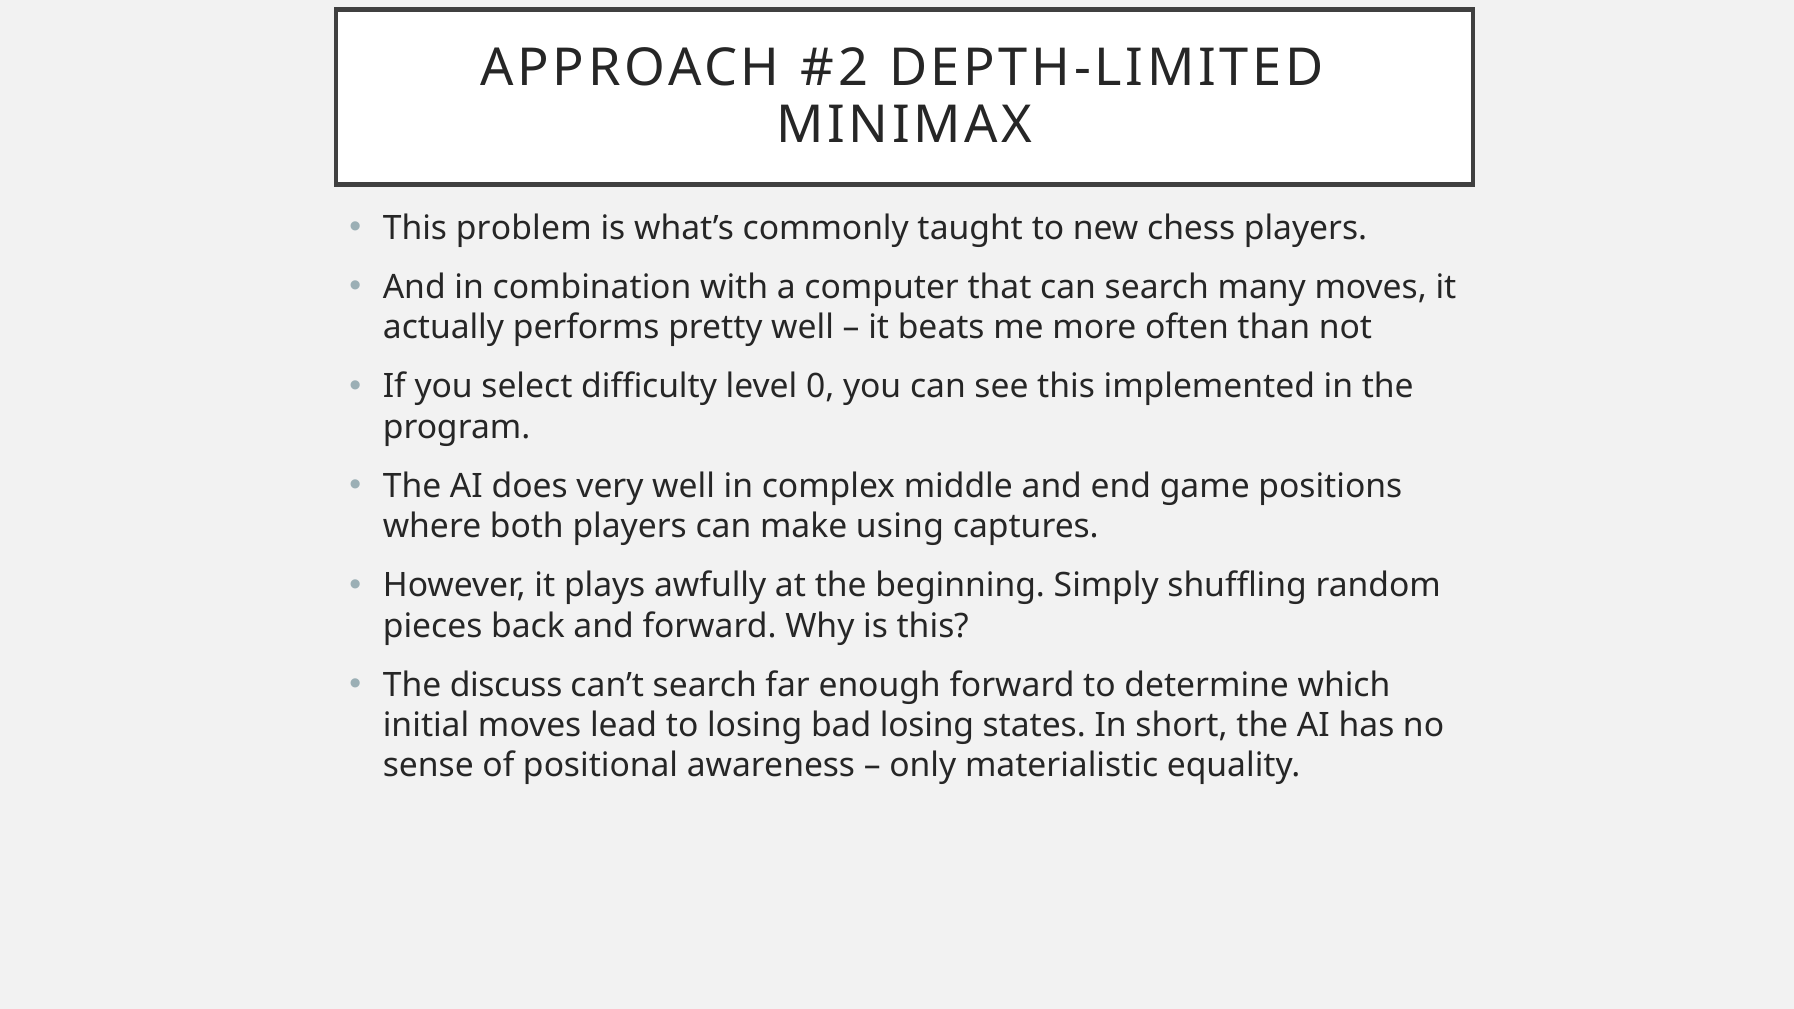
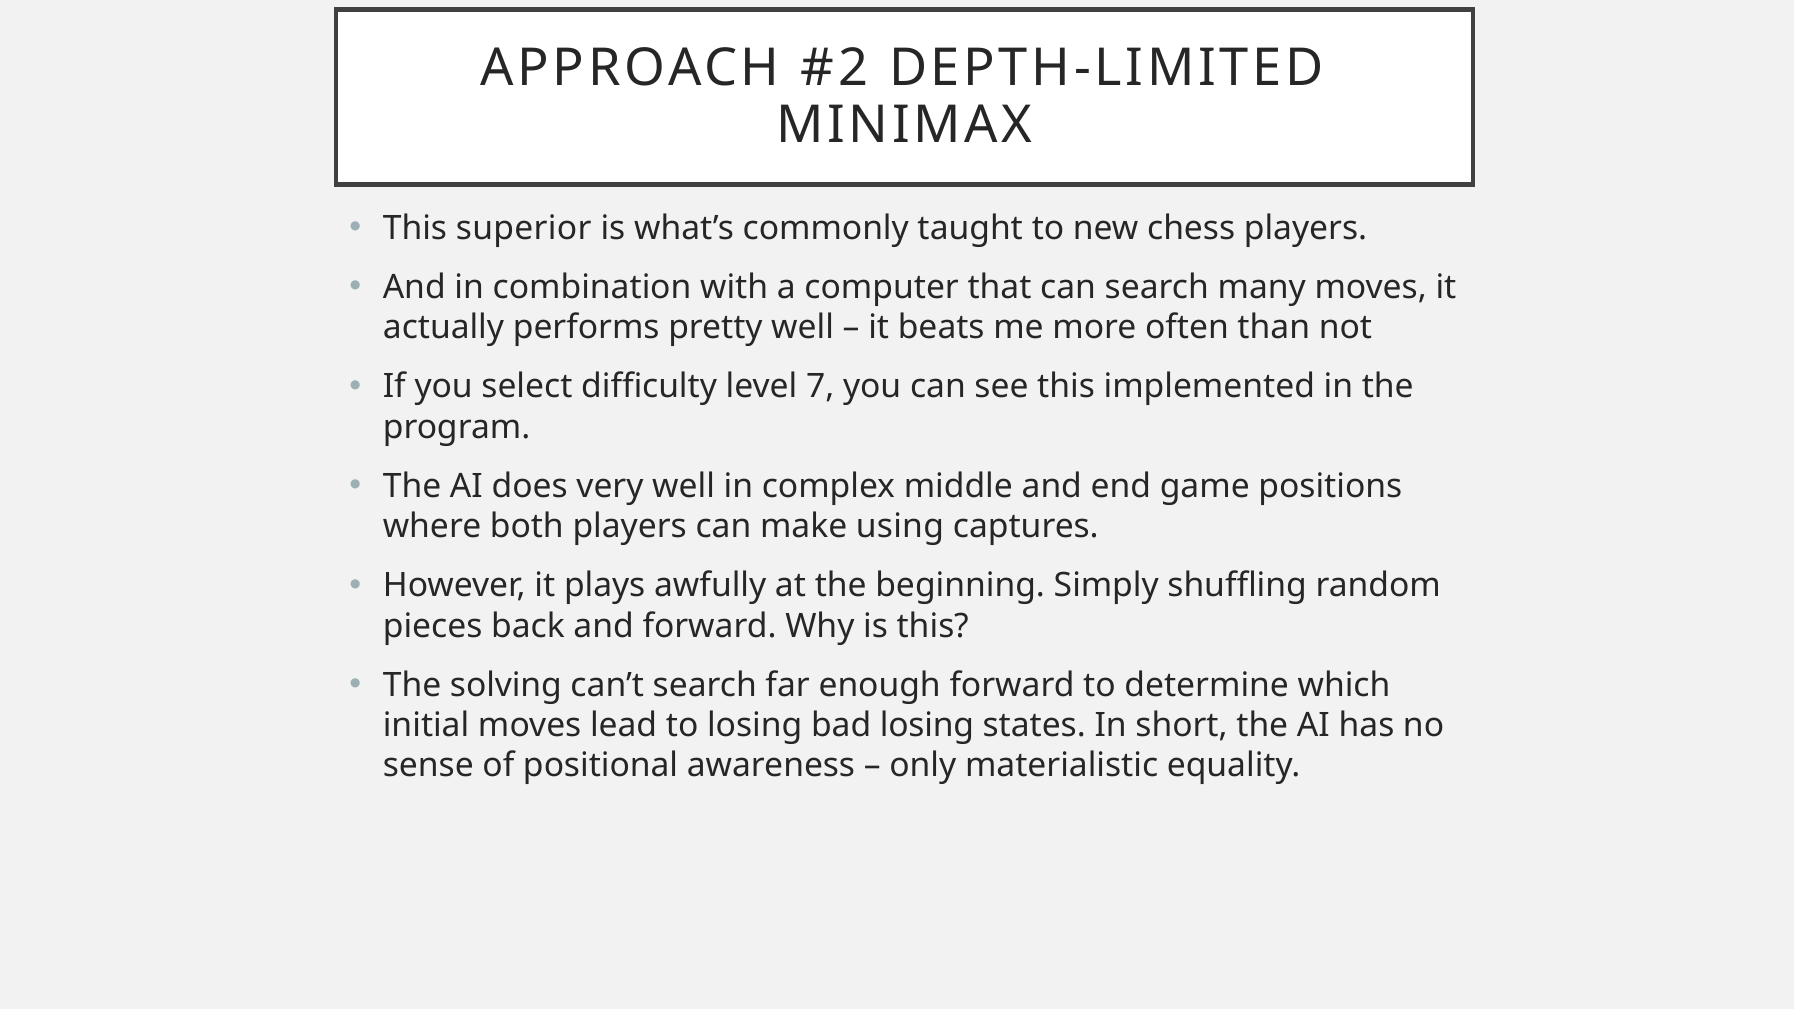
problem: problem -> superior (524, 228)
0: 0 -> 7 (820, 387)
discuss: discuss -> solving (506, 685)
